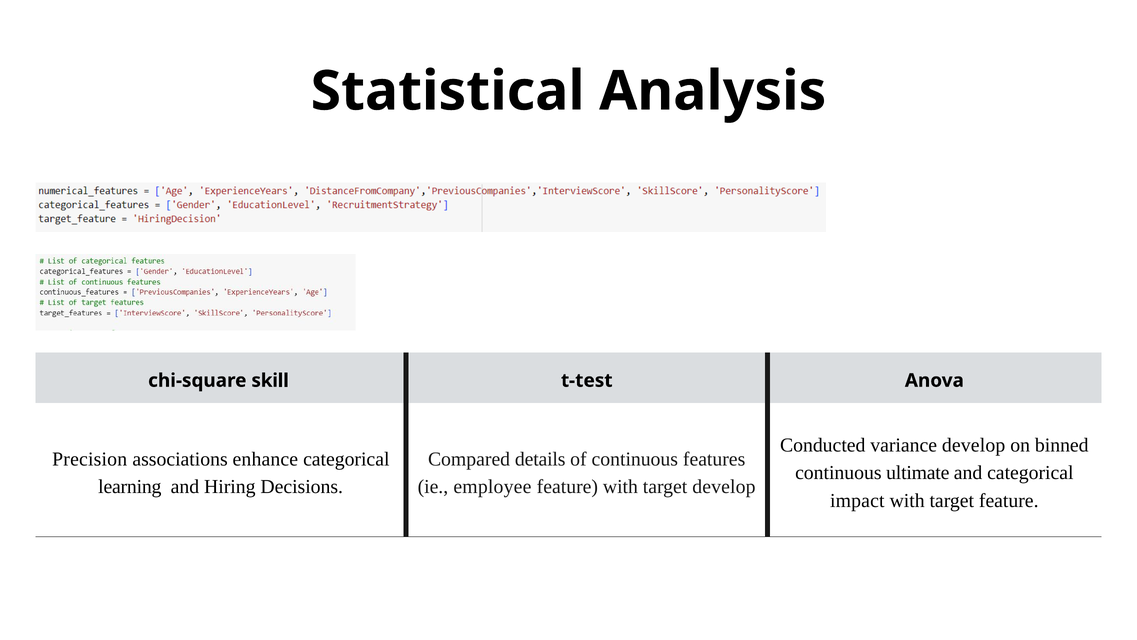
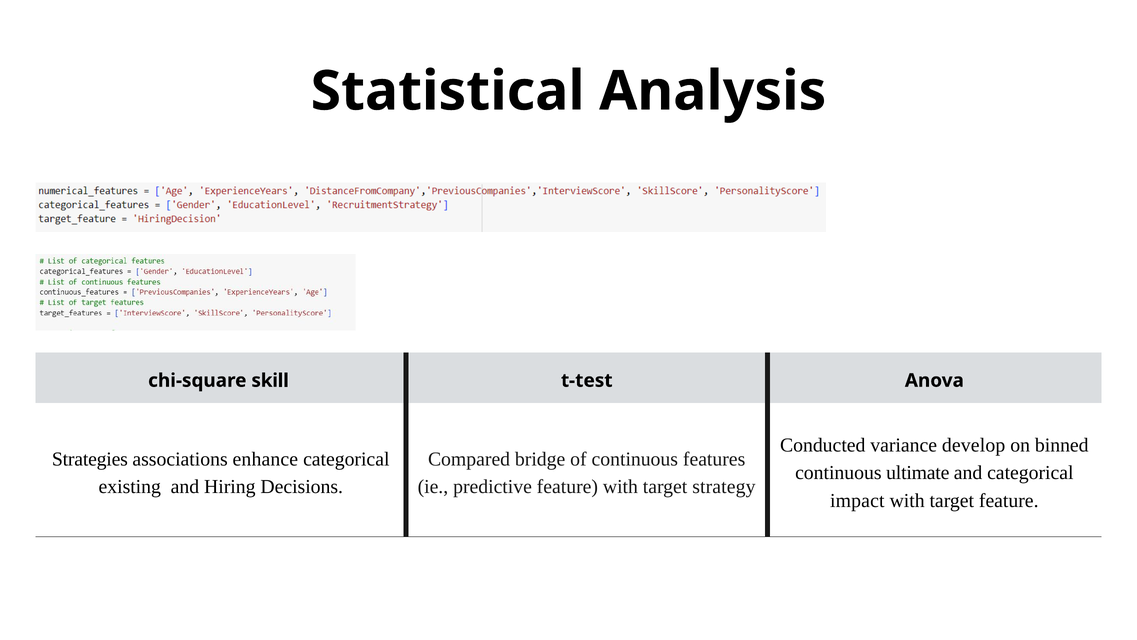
Precision: Precision -> Strategies (90, 459)
details: details -> bridge (540, 459)
learning: learning -> existing (130, 486)
employee: employee -> predictive (493, 486)
target develop: develop -> strategy (724, 486)
